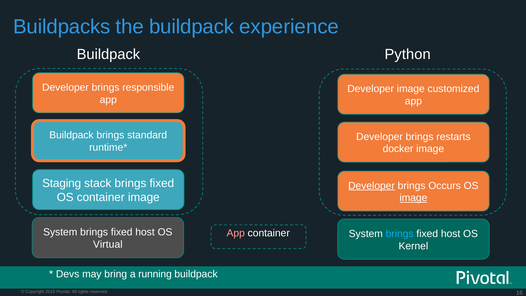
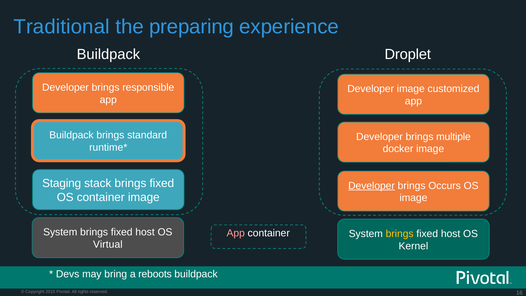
Buildpacks: Buildpacks -> Traditional (62, 27)
the buildpack: buildpack -> preparing (192, 27)
Python: Python -> Droplet (408, 54)
restarts: restarts -> multiple (454, 137)
image underline: present -> none (413, 198)
brings colour: light blue -> yellow (400, 234)
running: running -> reboots (155, 274)
